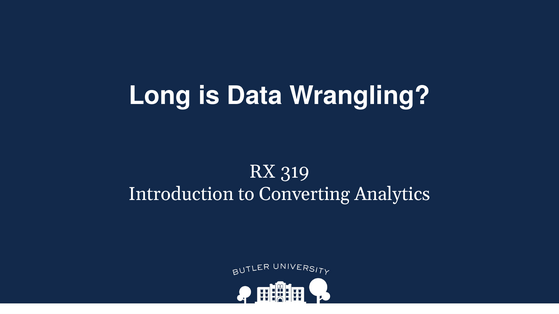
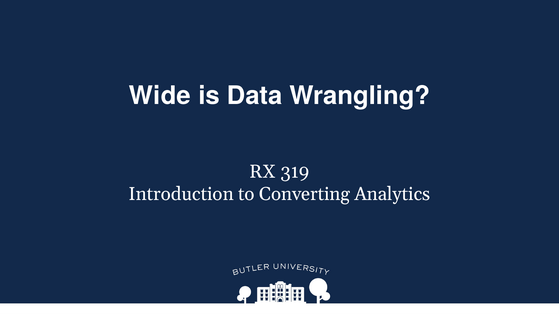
Long: Long -> Wide (160, 96)
